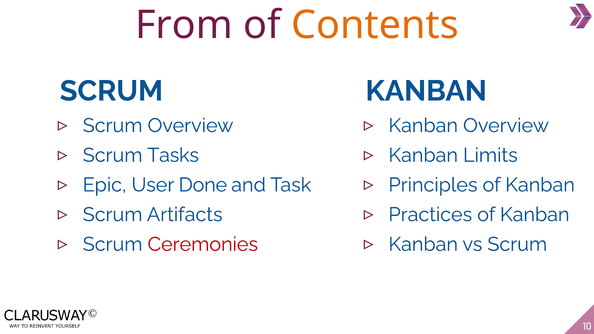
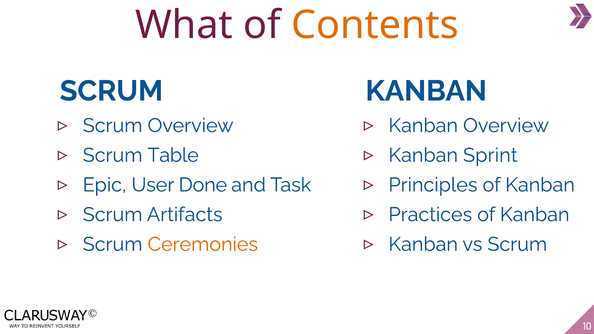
From: From -> What (184, 25)
Tasks: Tasks -> Table (173, 155)
Limits: Limits -> Sprint (490, 155)
Ceremonies colour: red -> orange (203, 244)
